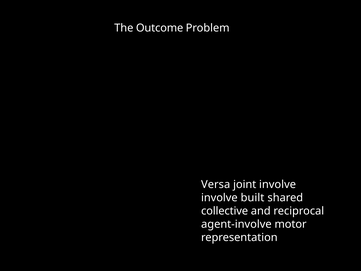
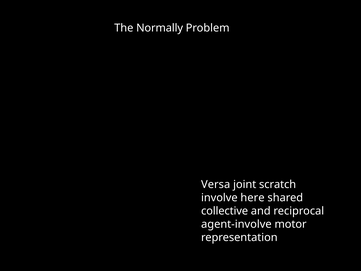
Outcome: Outcome -> Normally (160, 28)
joint involve: involve -> scratch (278, 184)
built: built -> here (252, 198)
